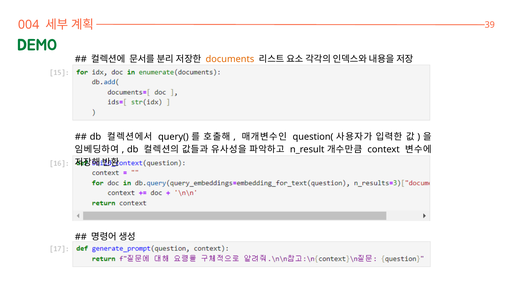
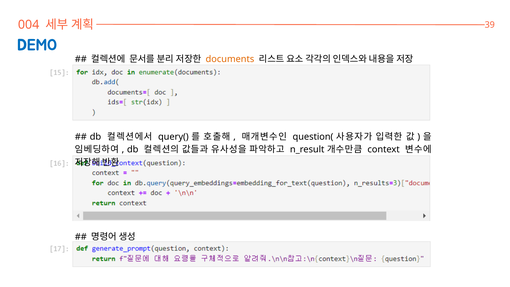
DEMO colour: green -> blue (37, 45)
